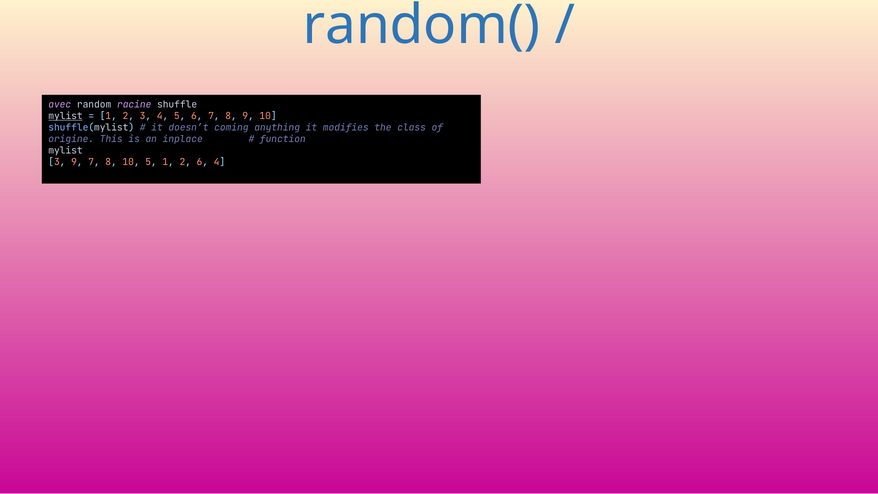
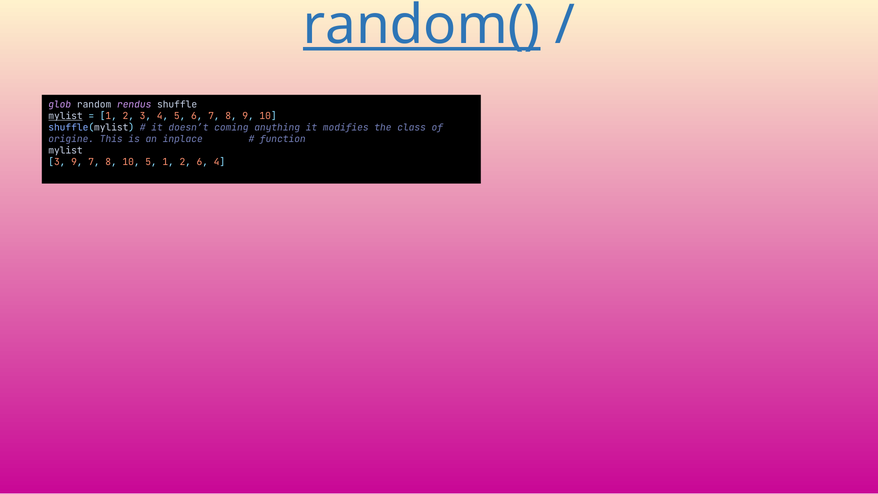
random( underline: none -> present (422, 25)
avec: avec -> glob (60, 105)
racine: racine -> rendus (134, 105)
